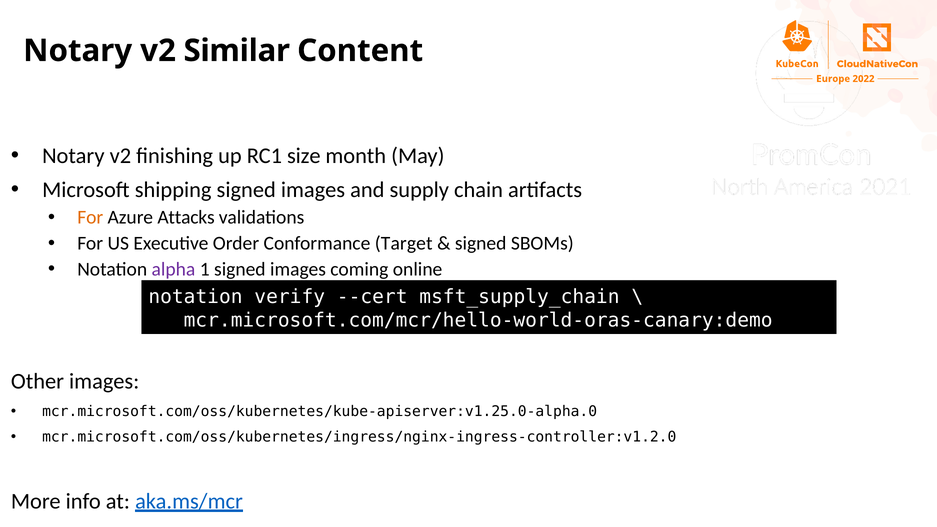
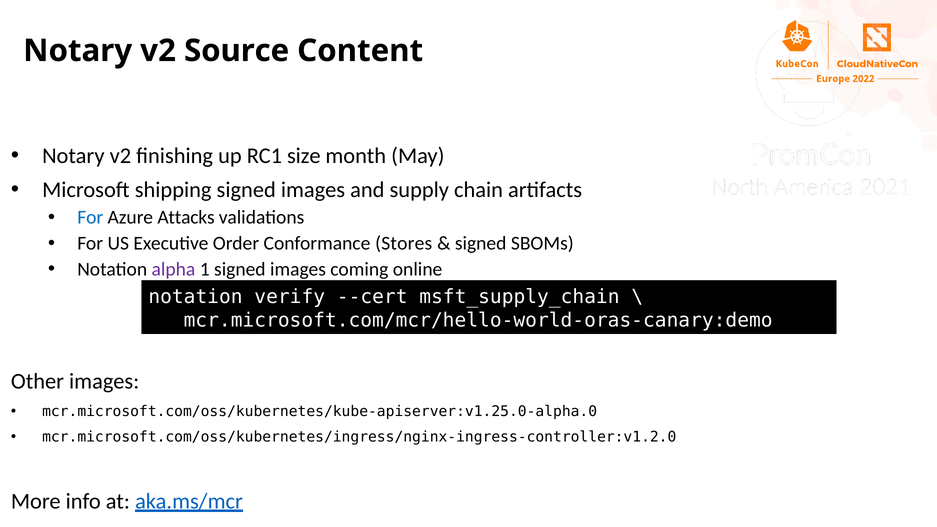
Similar: Similar -> Source (237, 51)
For colour: orange -> blue (90, 217)
Target: Target -> Stores (404, 243)
